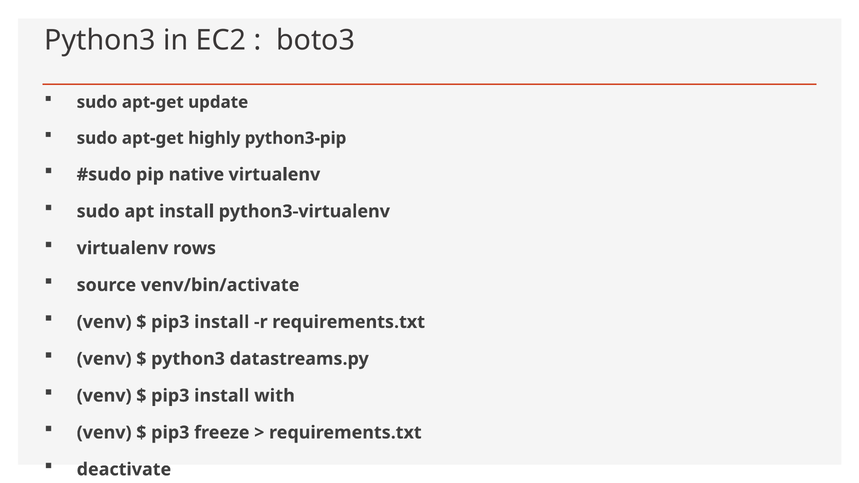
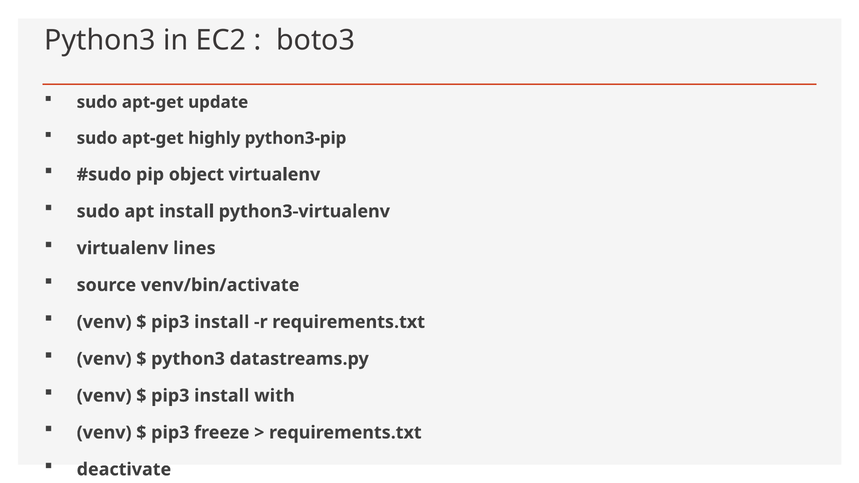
native: native -> object (196, 175)
rows: rows -> lines (194, 248)
